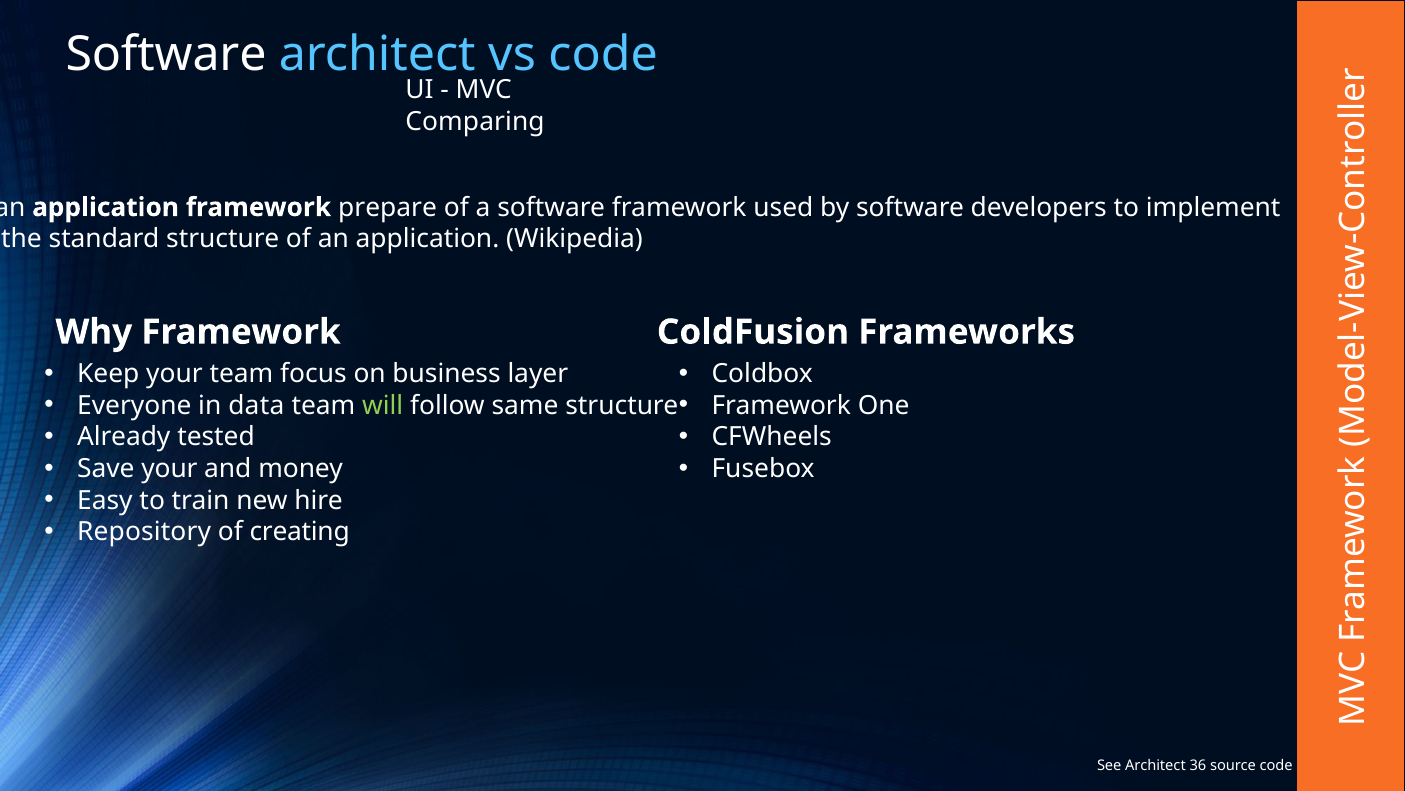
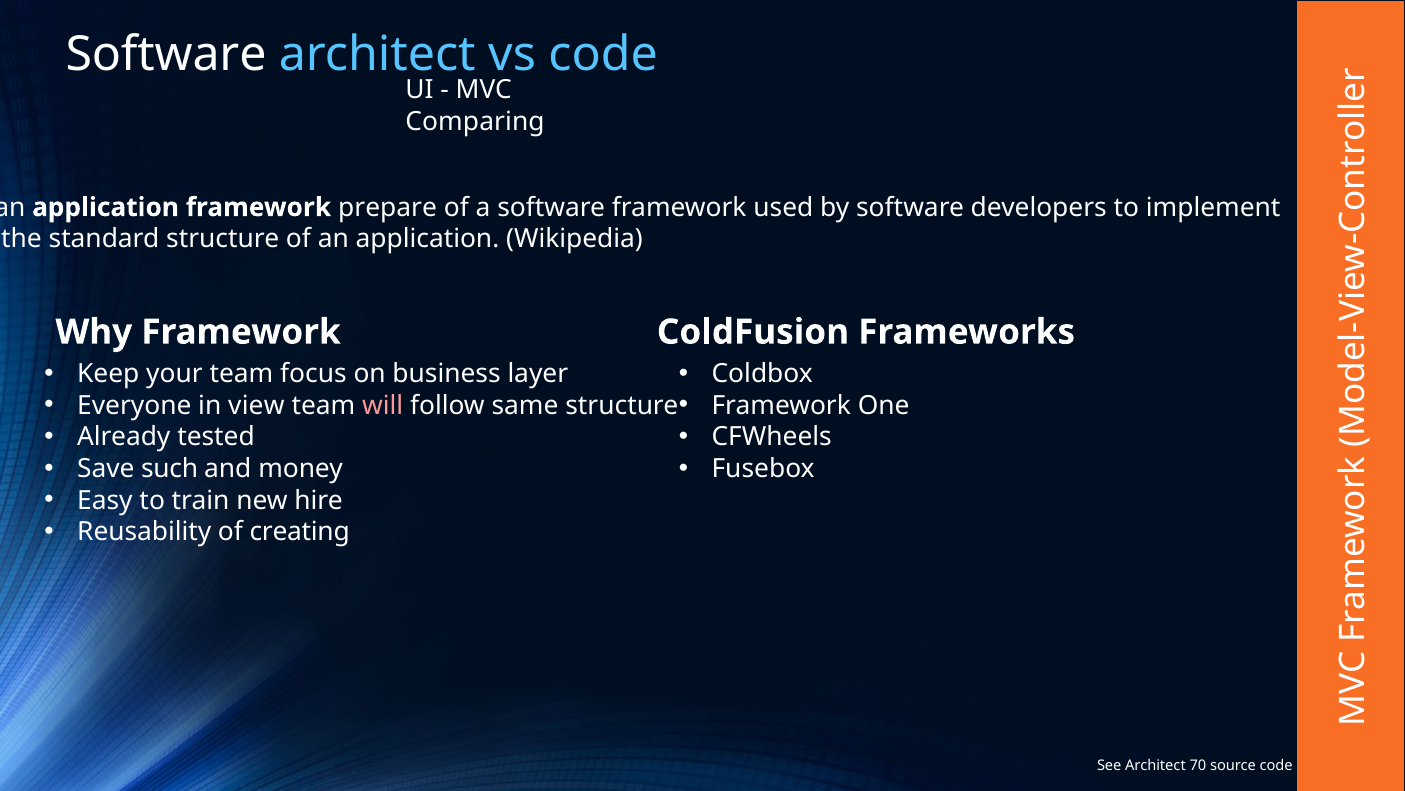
data: data -> view (256, 405)
will colour: light green -> pink (383, 405)
Save your: your -> such (170, 469)
Repository: Repository -> Reusability (144, 532)
36: 36 -> 70 (1198, 765)
